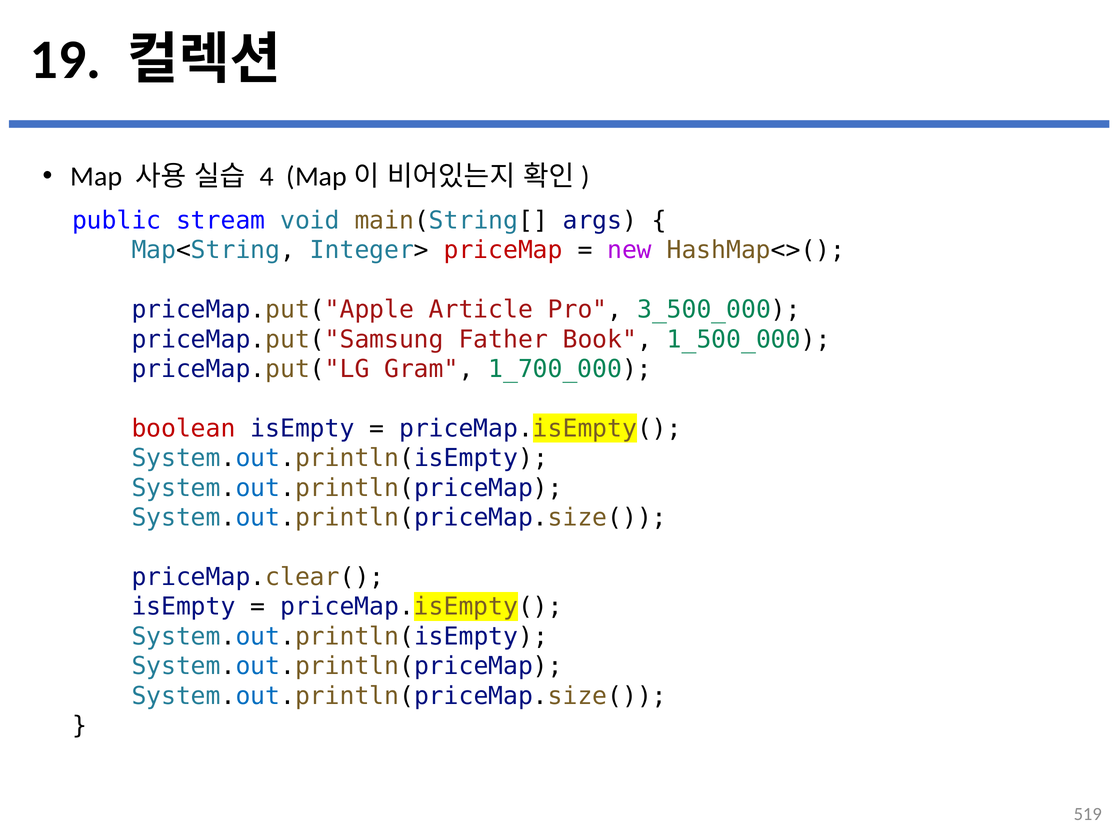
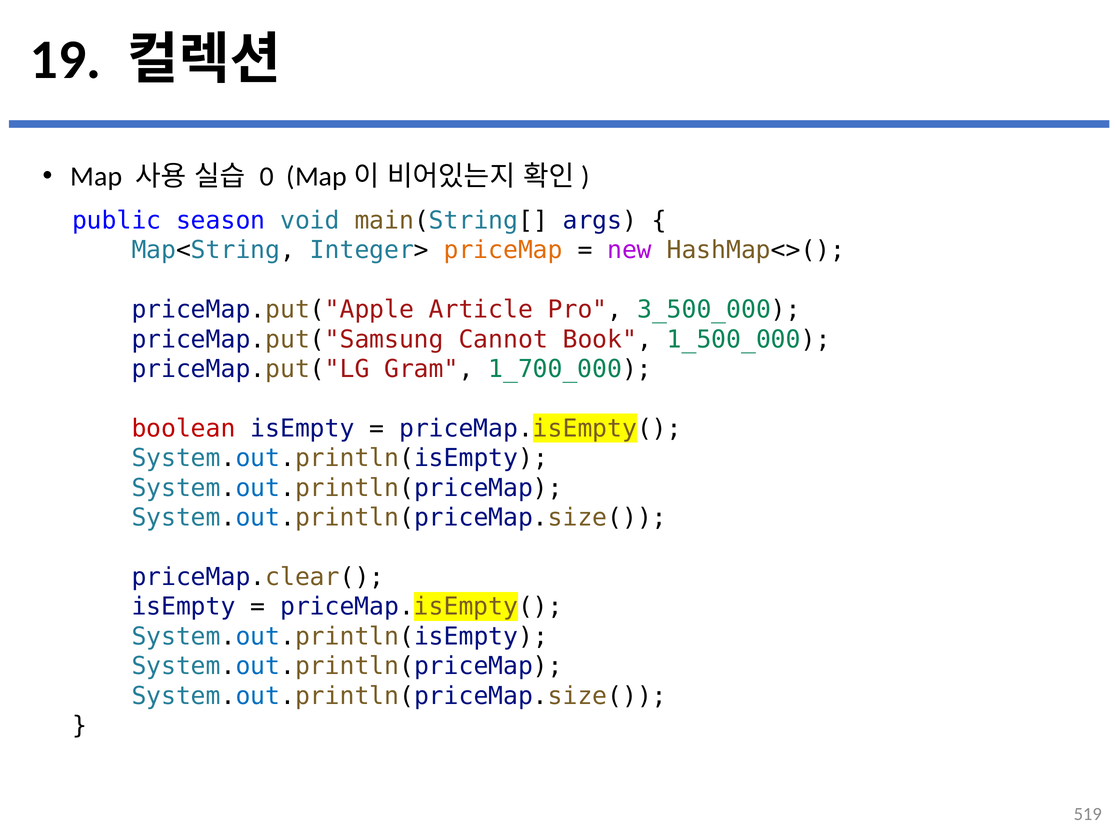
4: 4 -> 0 (267, 176)
stream: stream -> season (221, 221)
priceMap colour: red -> orange (503, 250)
Father: Father -> Cannot (503, 340)
